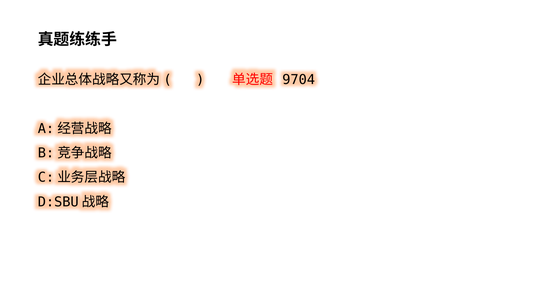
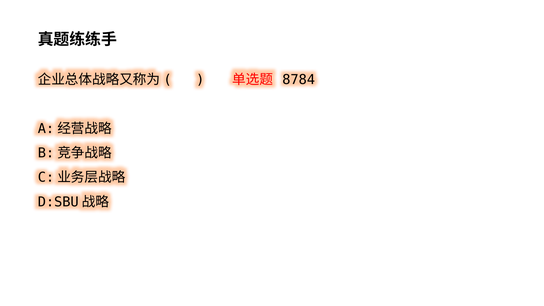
9704: 9704 -> 8784 (299, 80)
